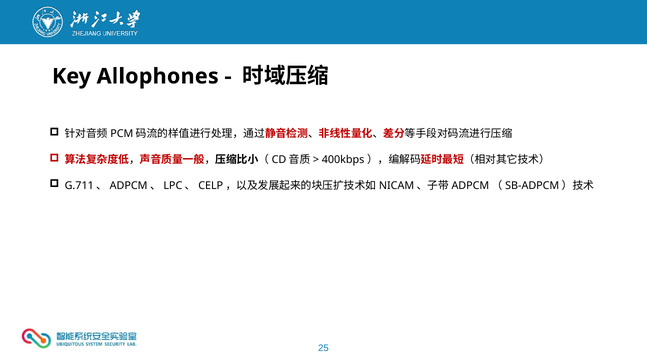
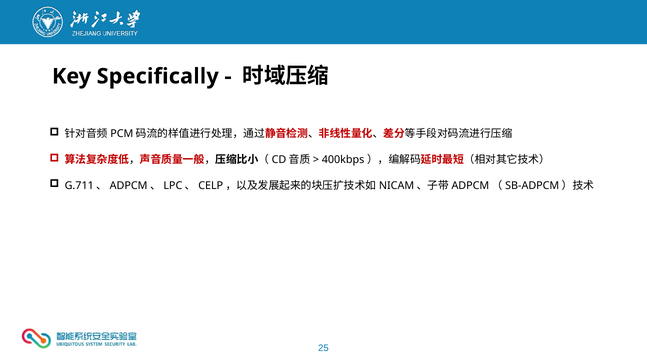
Allophones: Allophones -> Specifically (158, 76)
